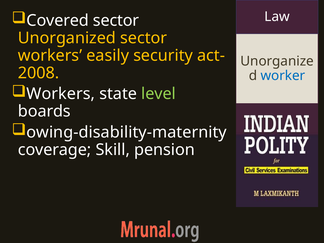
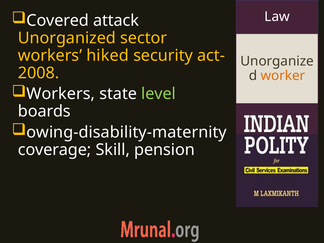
Covered sector: sector -> attack (116, 20)
easily: easily -> hiked (108, 55)
worker colour: blue -> orange (283, 76)
